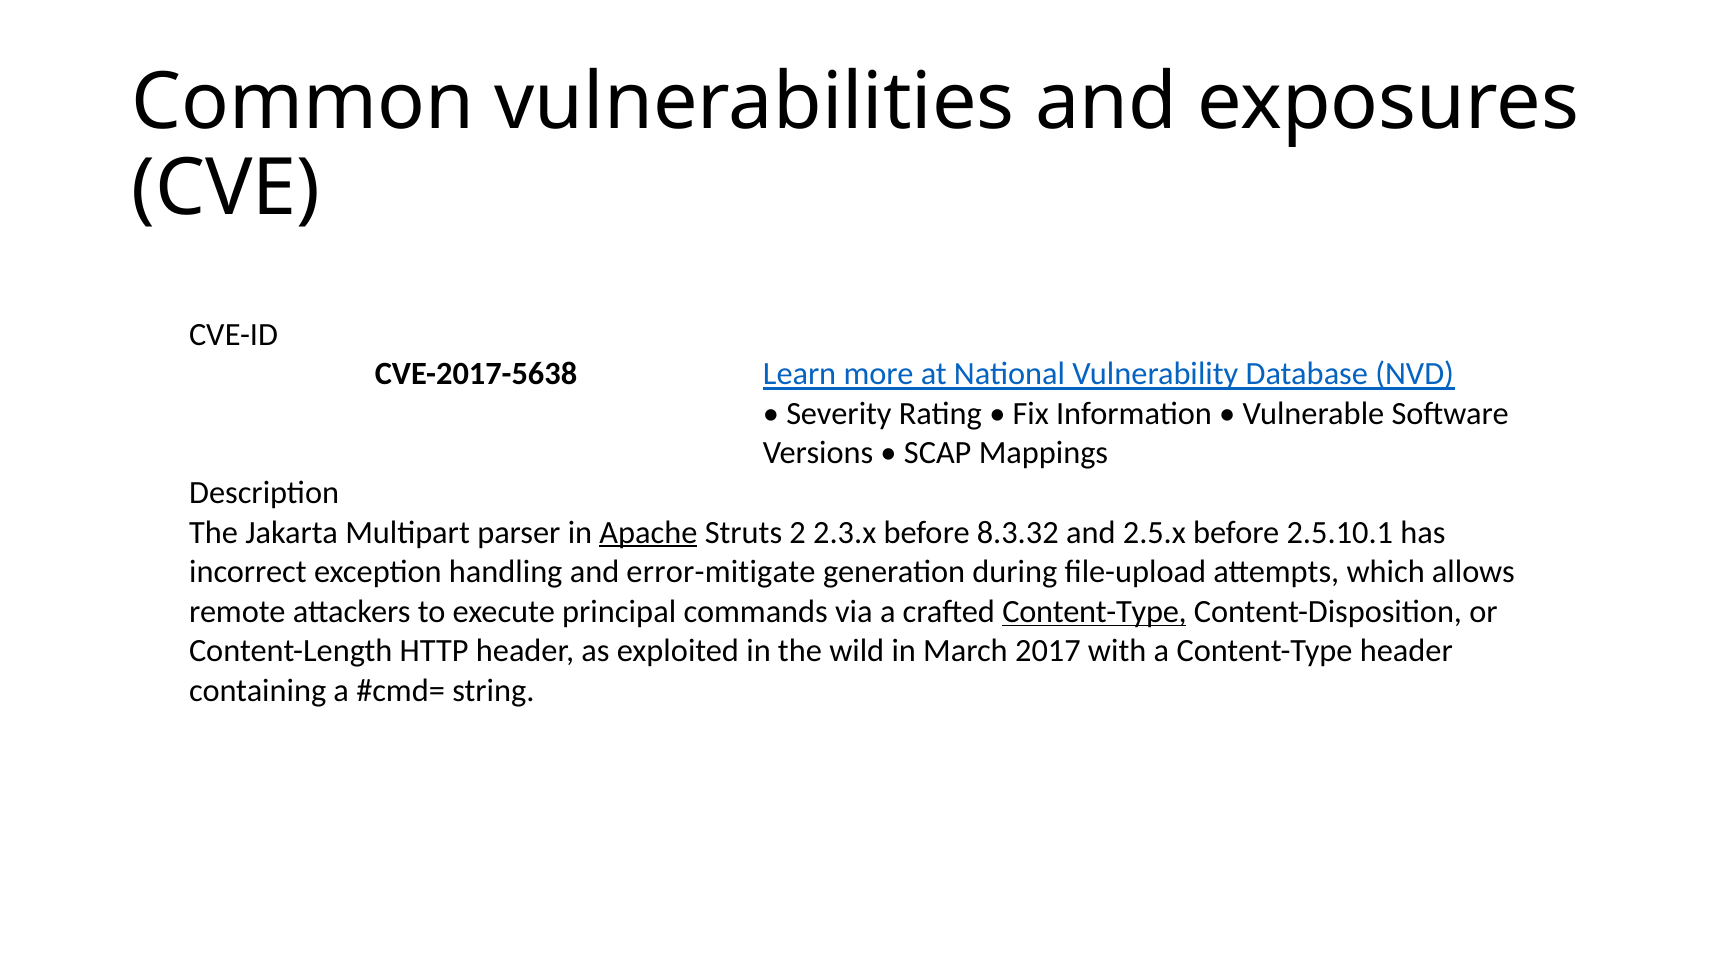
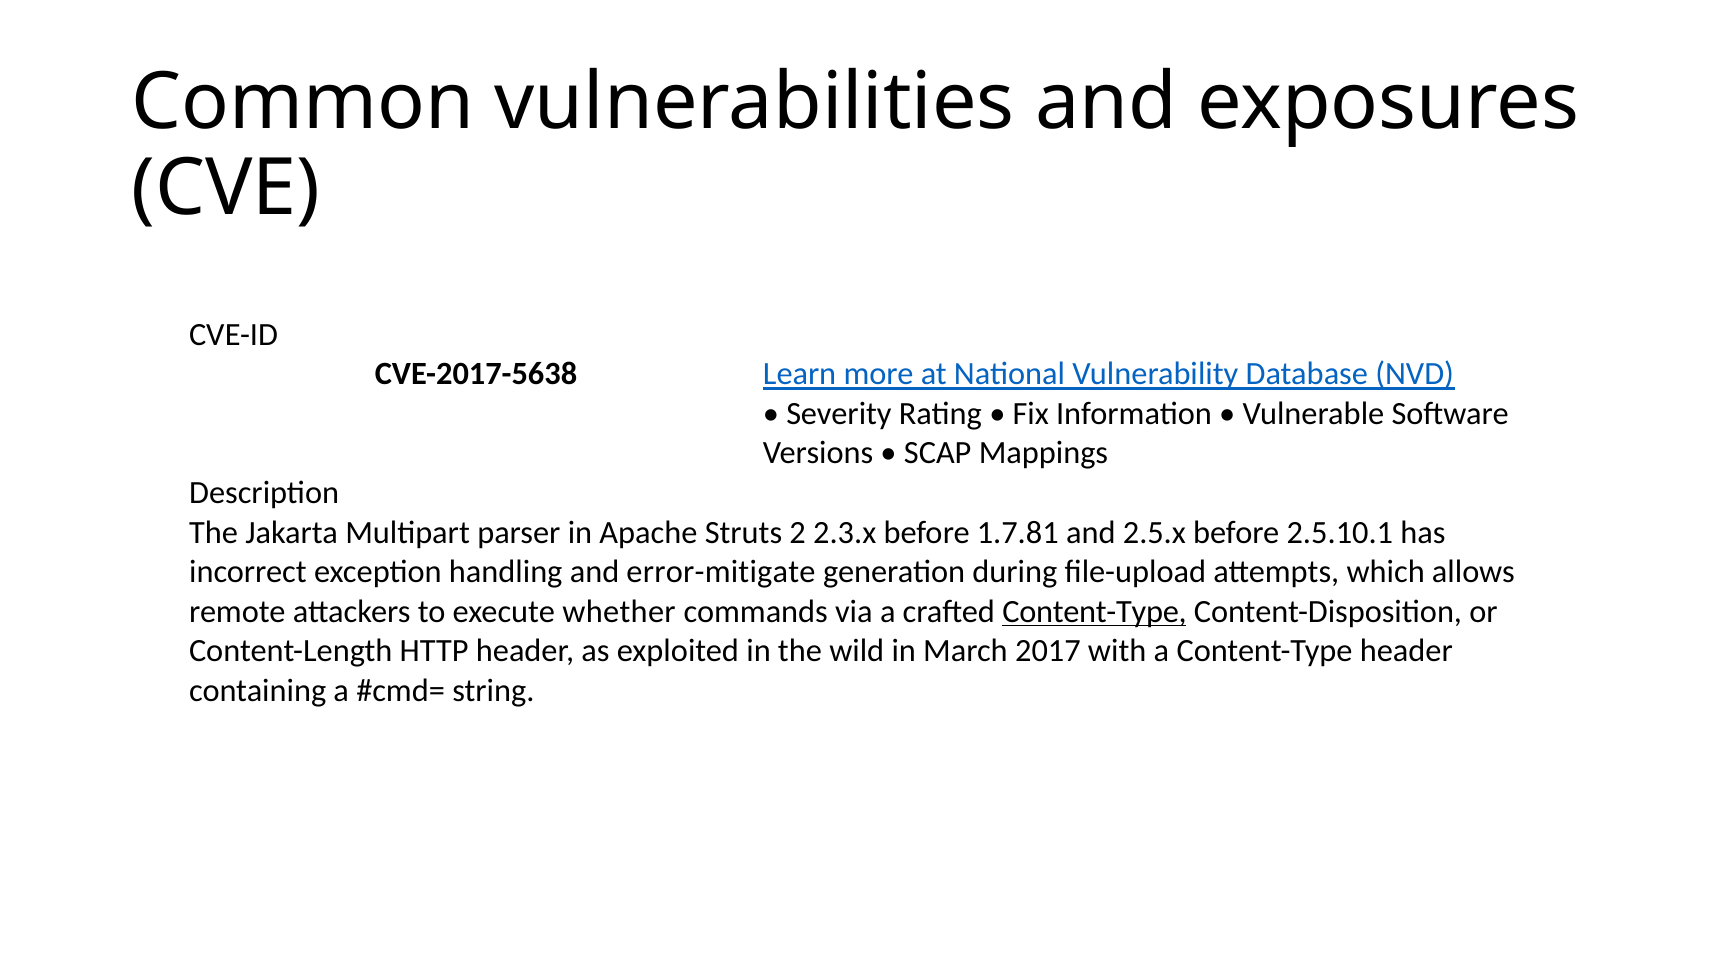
Apache underline: present -> none (648, 532)
8.3.32: 8.3.32 -> 1.7.81 (1018, 532)
principal: principal -> whether (619, 611)
